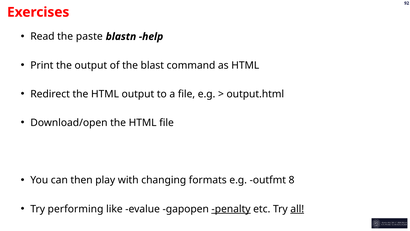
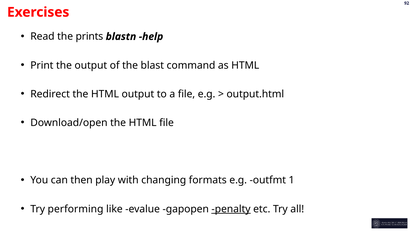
paste: paste -> prints (89, 37)
8: 8 -> 1 (292, 180)
all underline: present -> none (297, 209)
